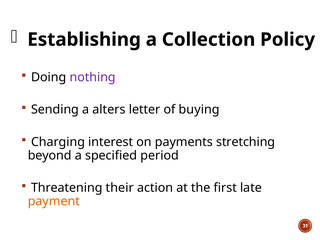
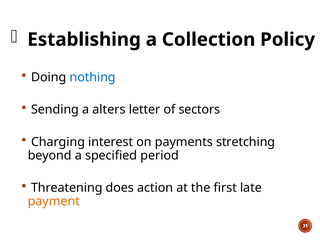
nothing colour: purple -> blue (93, 77)
buying: buying -> sectors (199, 110)
their: their -> does (120, 188)
